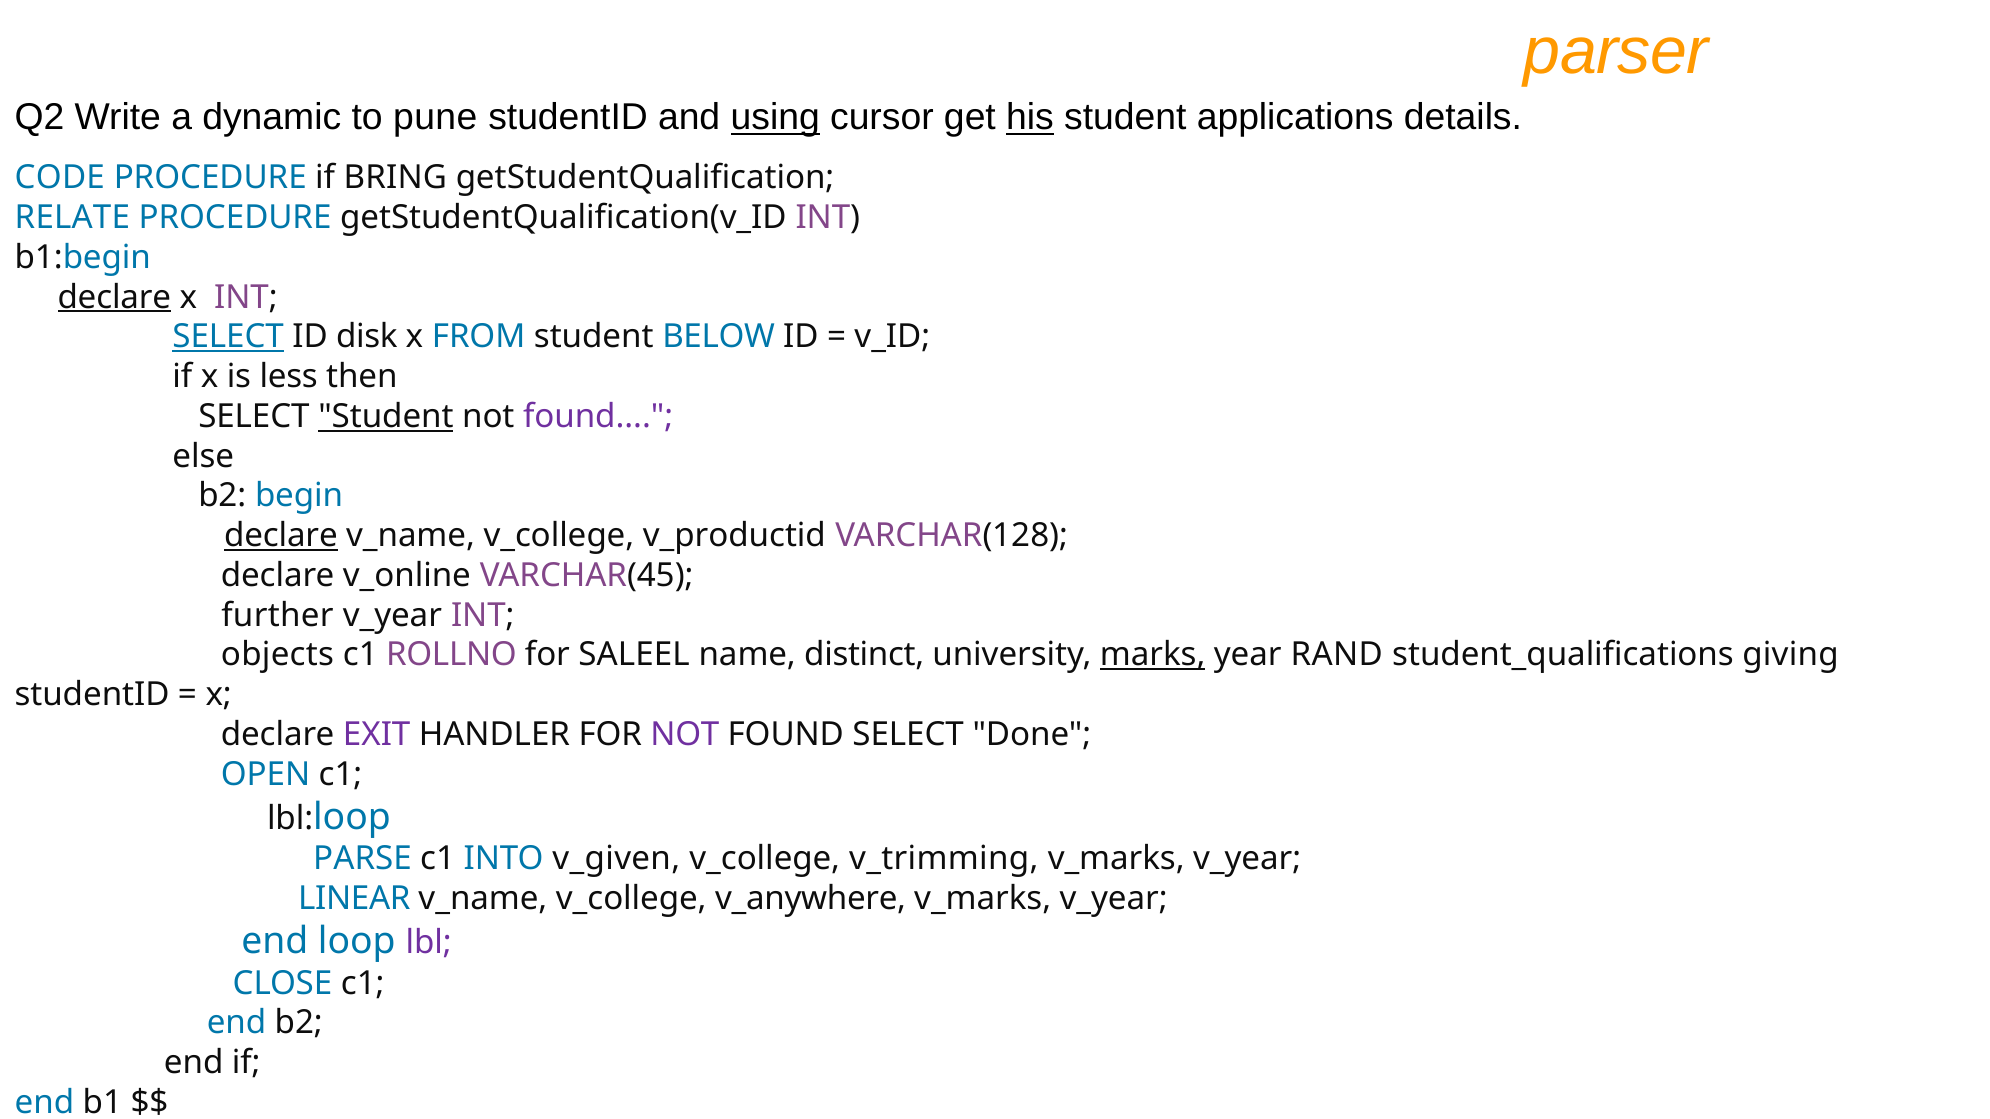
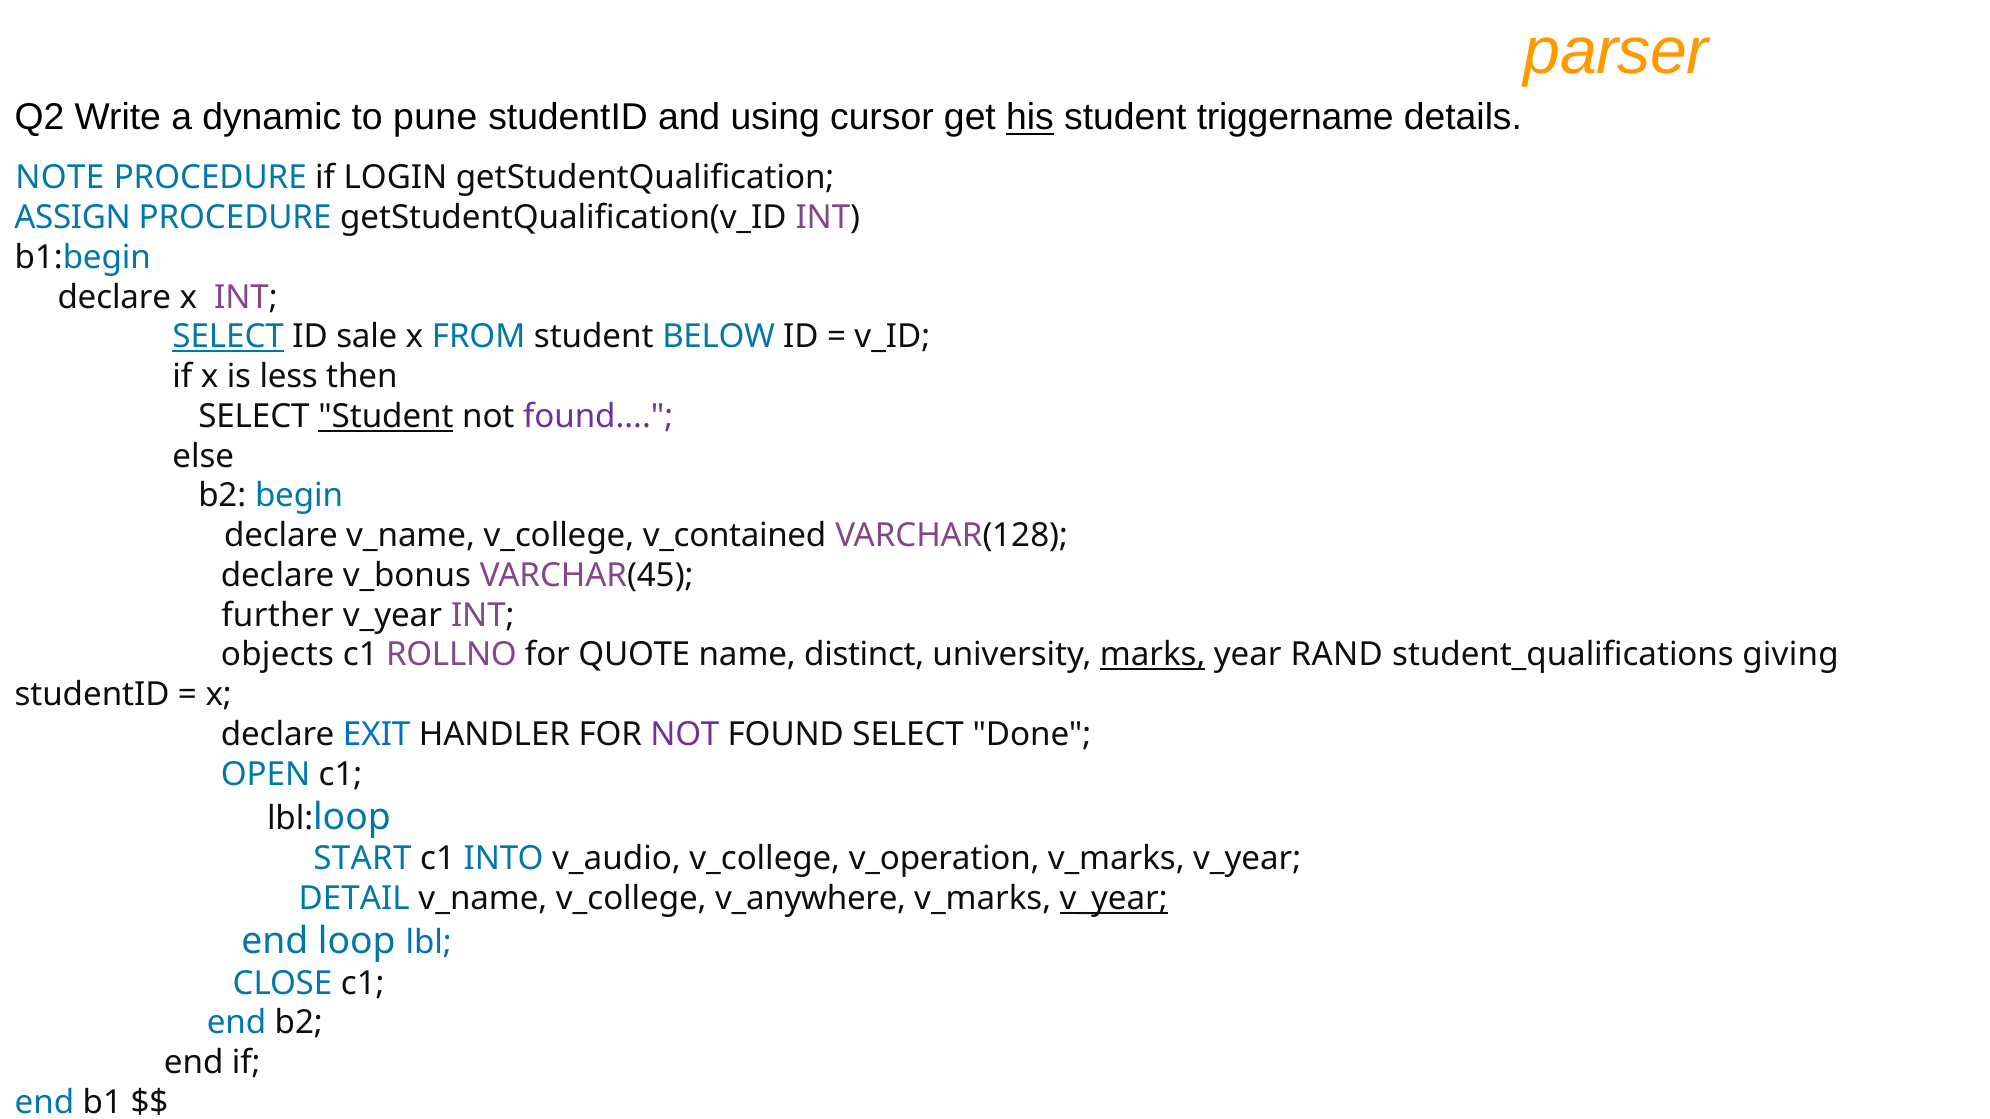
using underline: present -> none (775, 118)
applications: applications -> triggername (1295, 118)
CODE: CODE -> NOTE (60, 178)
BRING: BRING -> LOGIN (395, 178)
RELATE: RELATE -> ASSIGN (73, 218)
declare underline: present -> none (114, 297)
disk: disk -> sale (367, 337)
declare underline: present -> none (281, 536)
v_productid: v_productid -> v_contained (734, 536)
v_online: v_online -> v_bonus (407, 576)
SALEEL: SALEEL -> QUOTE (634, 655)
EXIT colour: purple -> blue (377, 735)
PARSE: PARSE -> START (362, 859)
v_given: v_given -> v_audio (616, 859)
v_trimming: v_trimming -> v_operation (944, 859)
LINEAR: LINEAR -> DETAIL (354, 899)
v_year underline: none -> present (1114, 899)
lbl colour: purple -> blue (429, 943)
